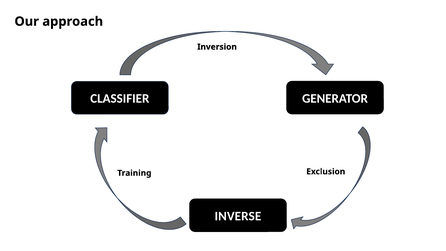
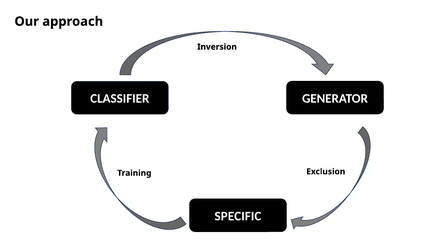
INVERSE: INVERSE -> SPECIFIC (238, 216)
